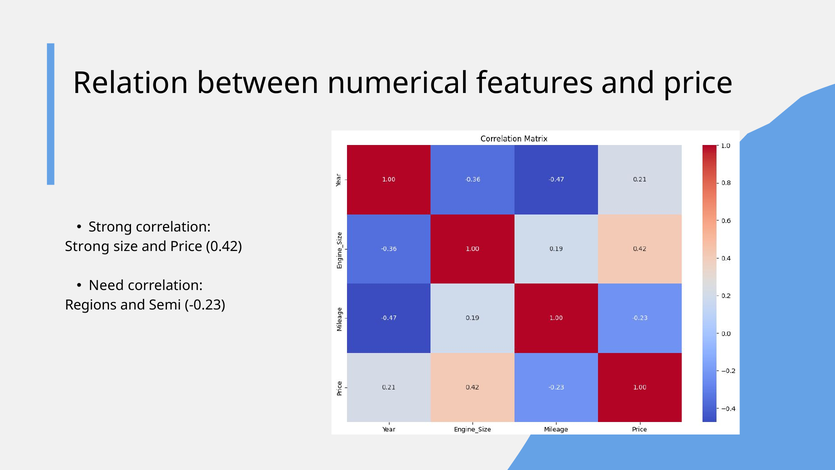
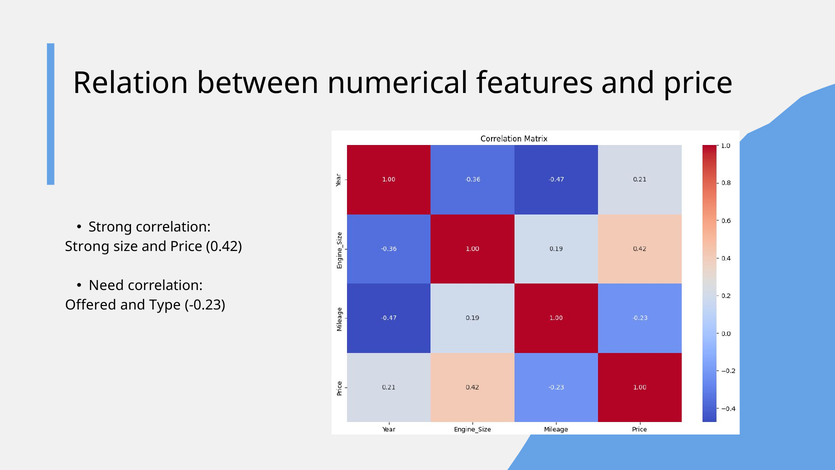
Regions: Regions -> Offered (91, 305)
Semi: Semi -> Type (165, 305)
